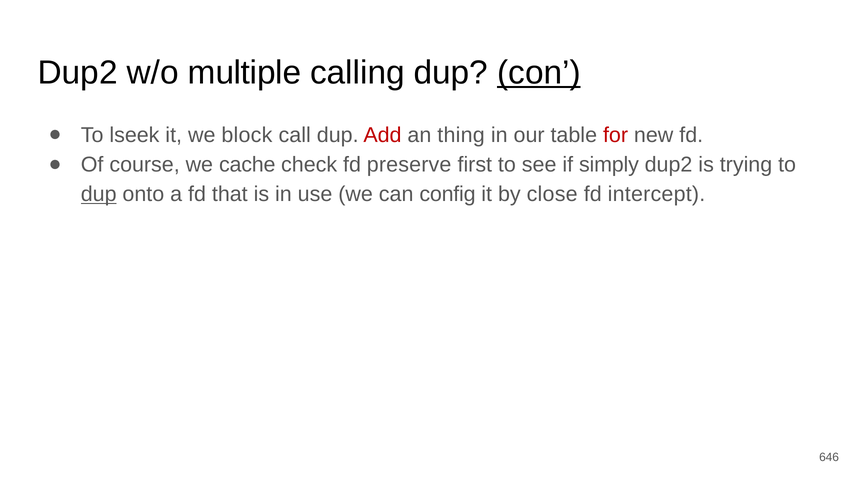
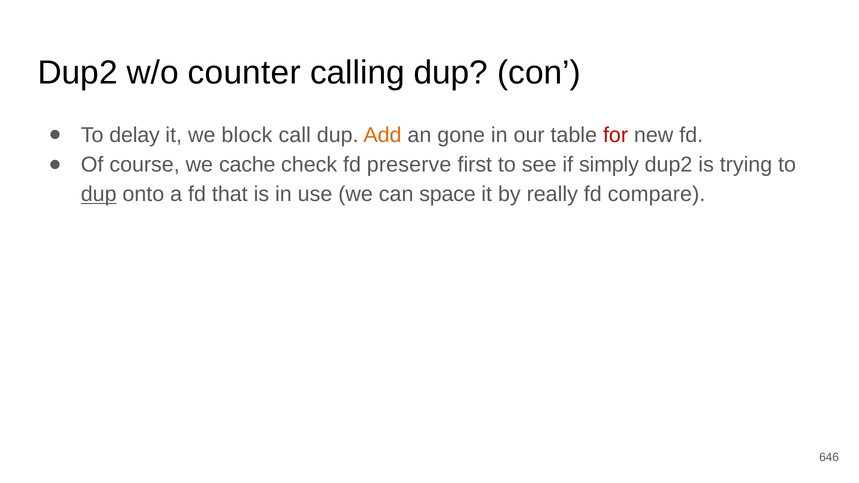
multiple: multiple -> counter (244, 73)
con underline: present -> none (539, 73)
lseek: lseek -> delay (135, 135)
Add colour: red -> orange (382, 135)
thing: thing -> gone (461, 135)
config: config -> space (447, 194)
close: close -> really (552, 194)
intercept: intercept -> compare (657, 194)
